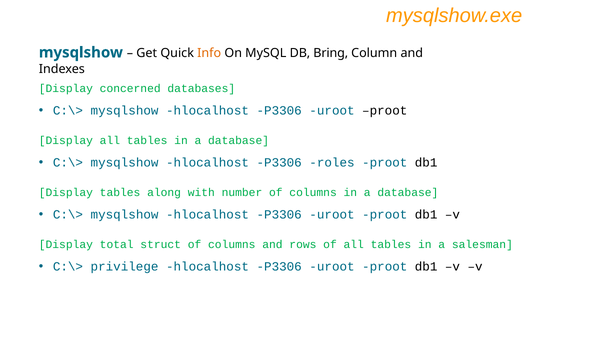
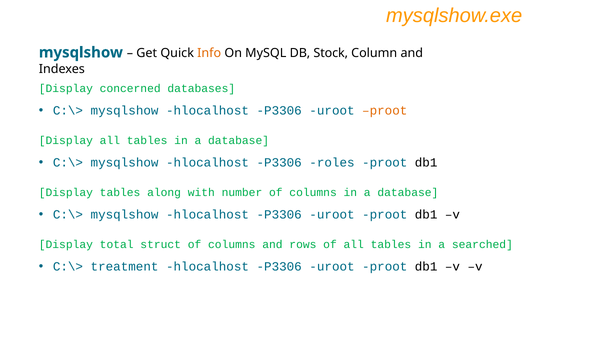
Bring: Bring -> Stock (331, 53)
proot colour: black -> orange (385, 111)
salesman: salesman -> searched (482, 244)
privilege: privilege -> treatment (125, 266)
